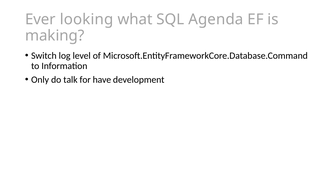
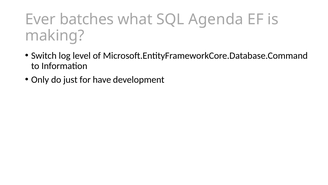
looking: looking -> batches (87, 19)
talk: talk -> just (70, 79)
